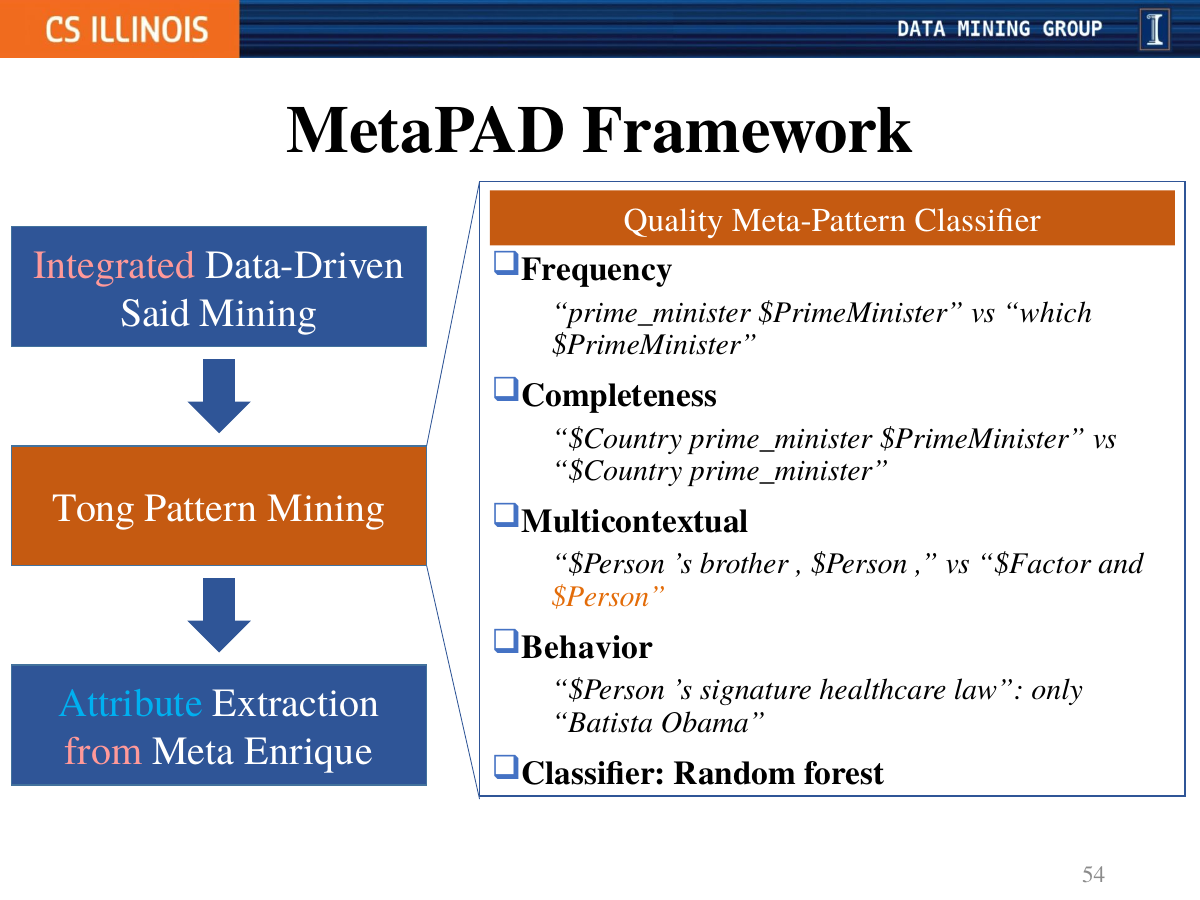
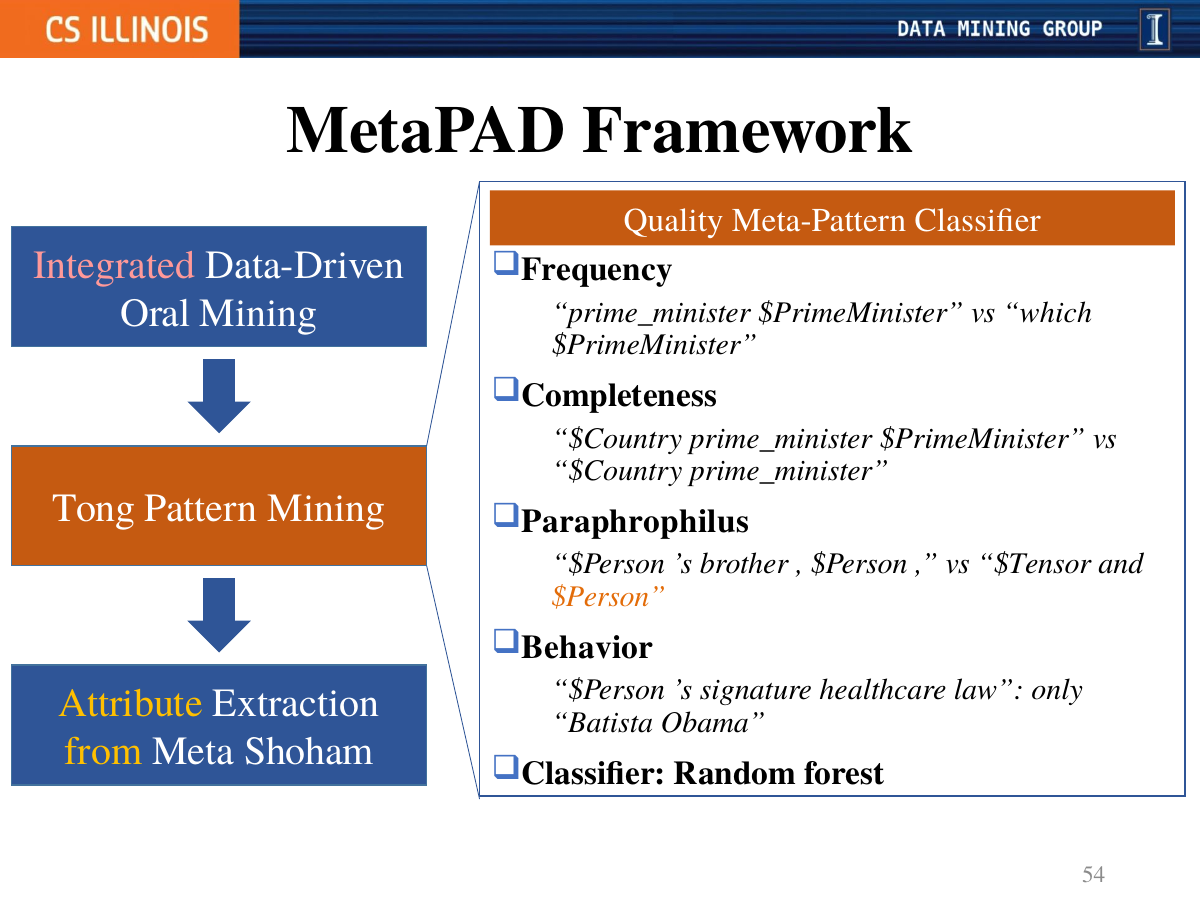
Said: Said -> Oral (155, 313)
Multicontextual: Multicontextual -> Paraphrophilus (635, 521)
$Factor: $Factor -> $Tensor (1034, 564)
Attribute colour: light blue -> yellow (131, 704)
from colour: pink -> yellow (104, 752)
Enrique: Enrique -> Shoham (309, 752)
